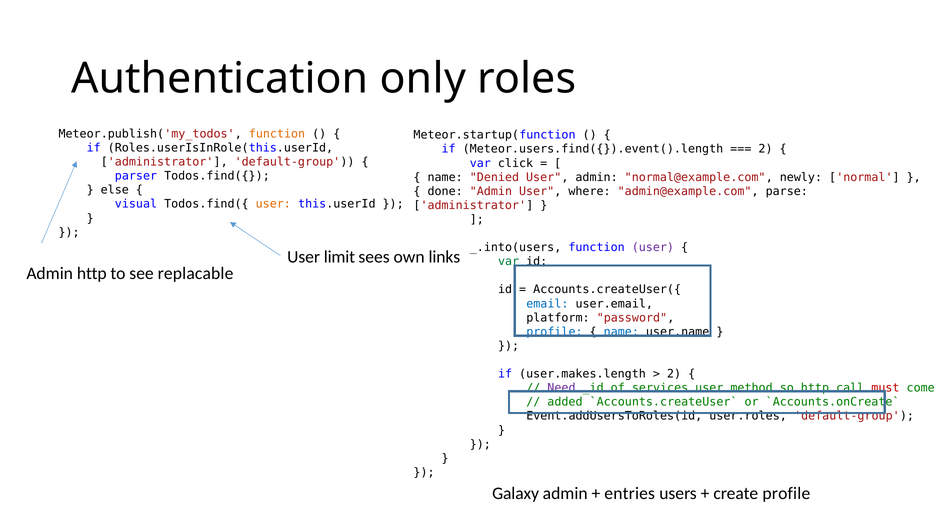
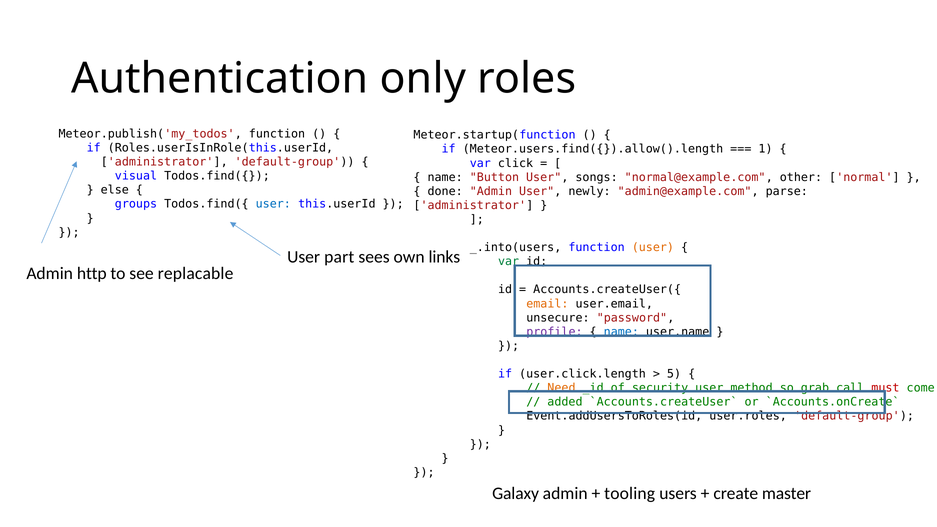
function colour: orange -> black (277, 134)
Meteor.users.find({}).event().length: Meteor.users.find({}).event().length -> Meteor.users.find({}).allow().length (593, 149)
2: 2 -> 1 (765, 149)
parser: parser -> visual (136, 176)
Denied: Denied -> Button (494, 177)
User admin: admin -> songs (597, 177)
newly: newly -> other (801, 177)
where: where -> newly (590, 191)
visual: visual -> groups (136, 204)
user colour: orange -> blue (273, 204)
user colour: purple -> orange (653, 247)
limit: limit -> part (339, 257)
email colour: blue -> orange (547, 304)
platform: platform -> unsecure (558, 318)
profile colour: blue -> purple (554, 332)
user.makes.length: user.makes.length -> user.click.length (582, 374)
2: 2 -> 5 (674, 374)
Need colour: purple -> orange (561, 388)
services: services -> security (660, 388)
so http: http -> grab (815, 388)
entries: entries -> tooling (630, 494)
create profile: profile -> master (787, 494)
